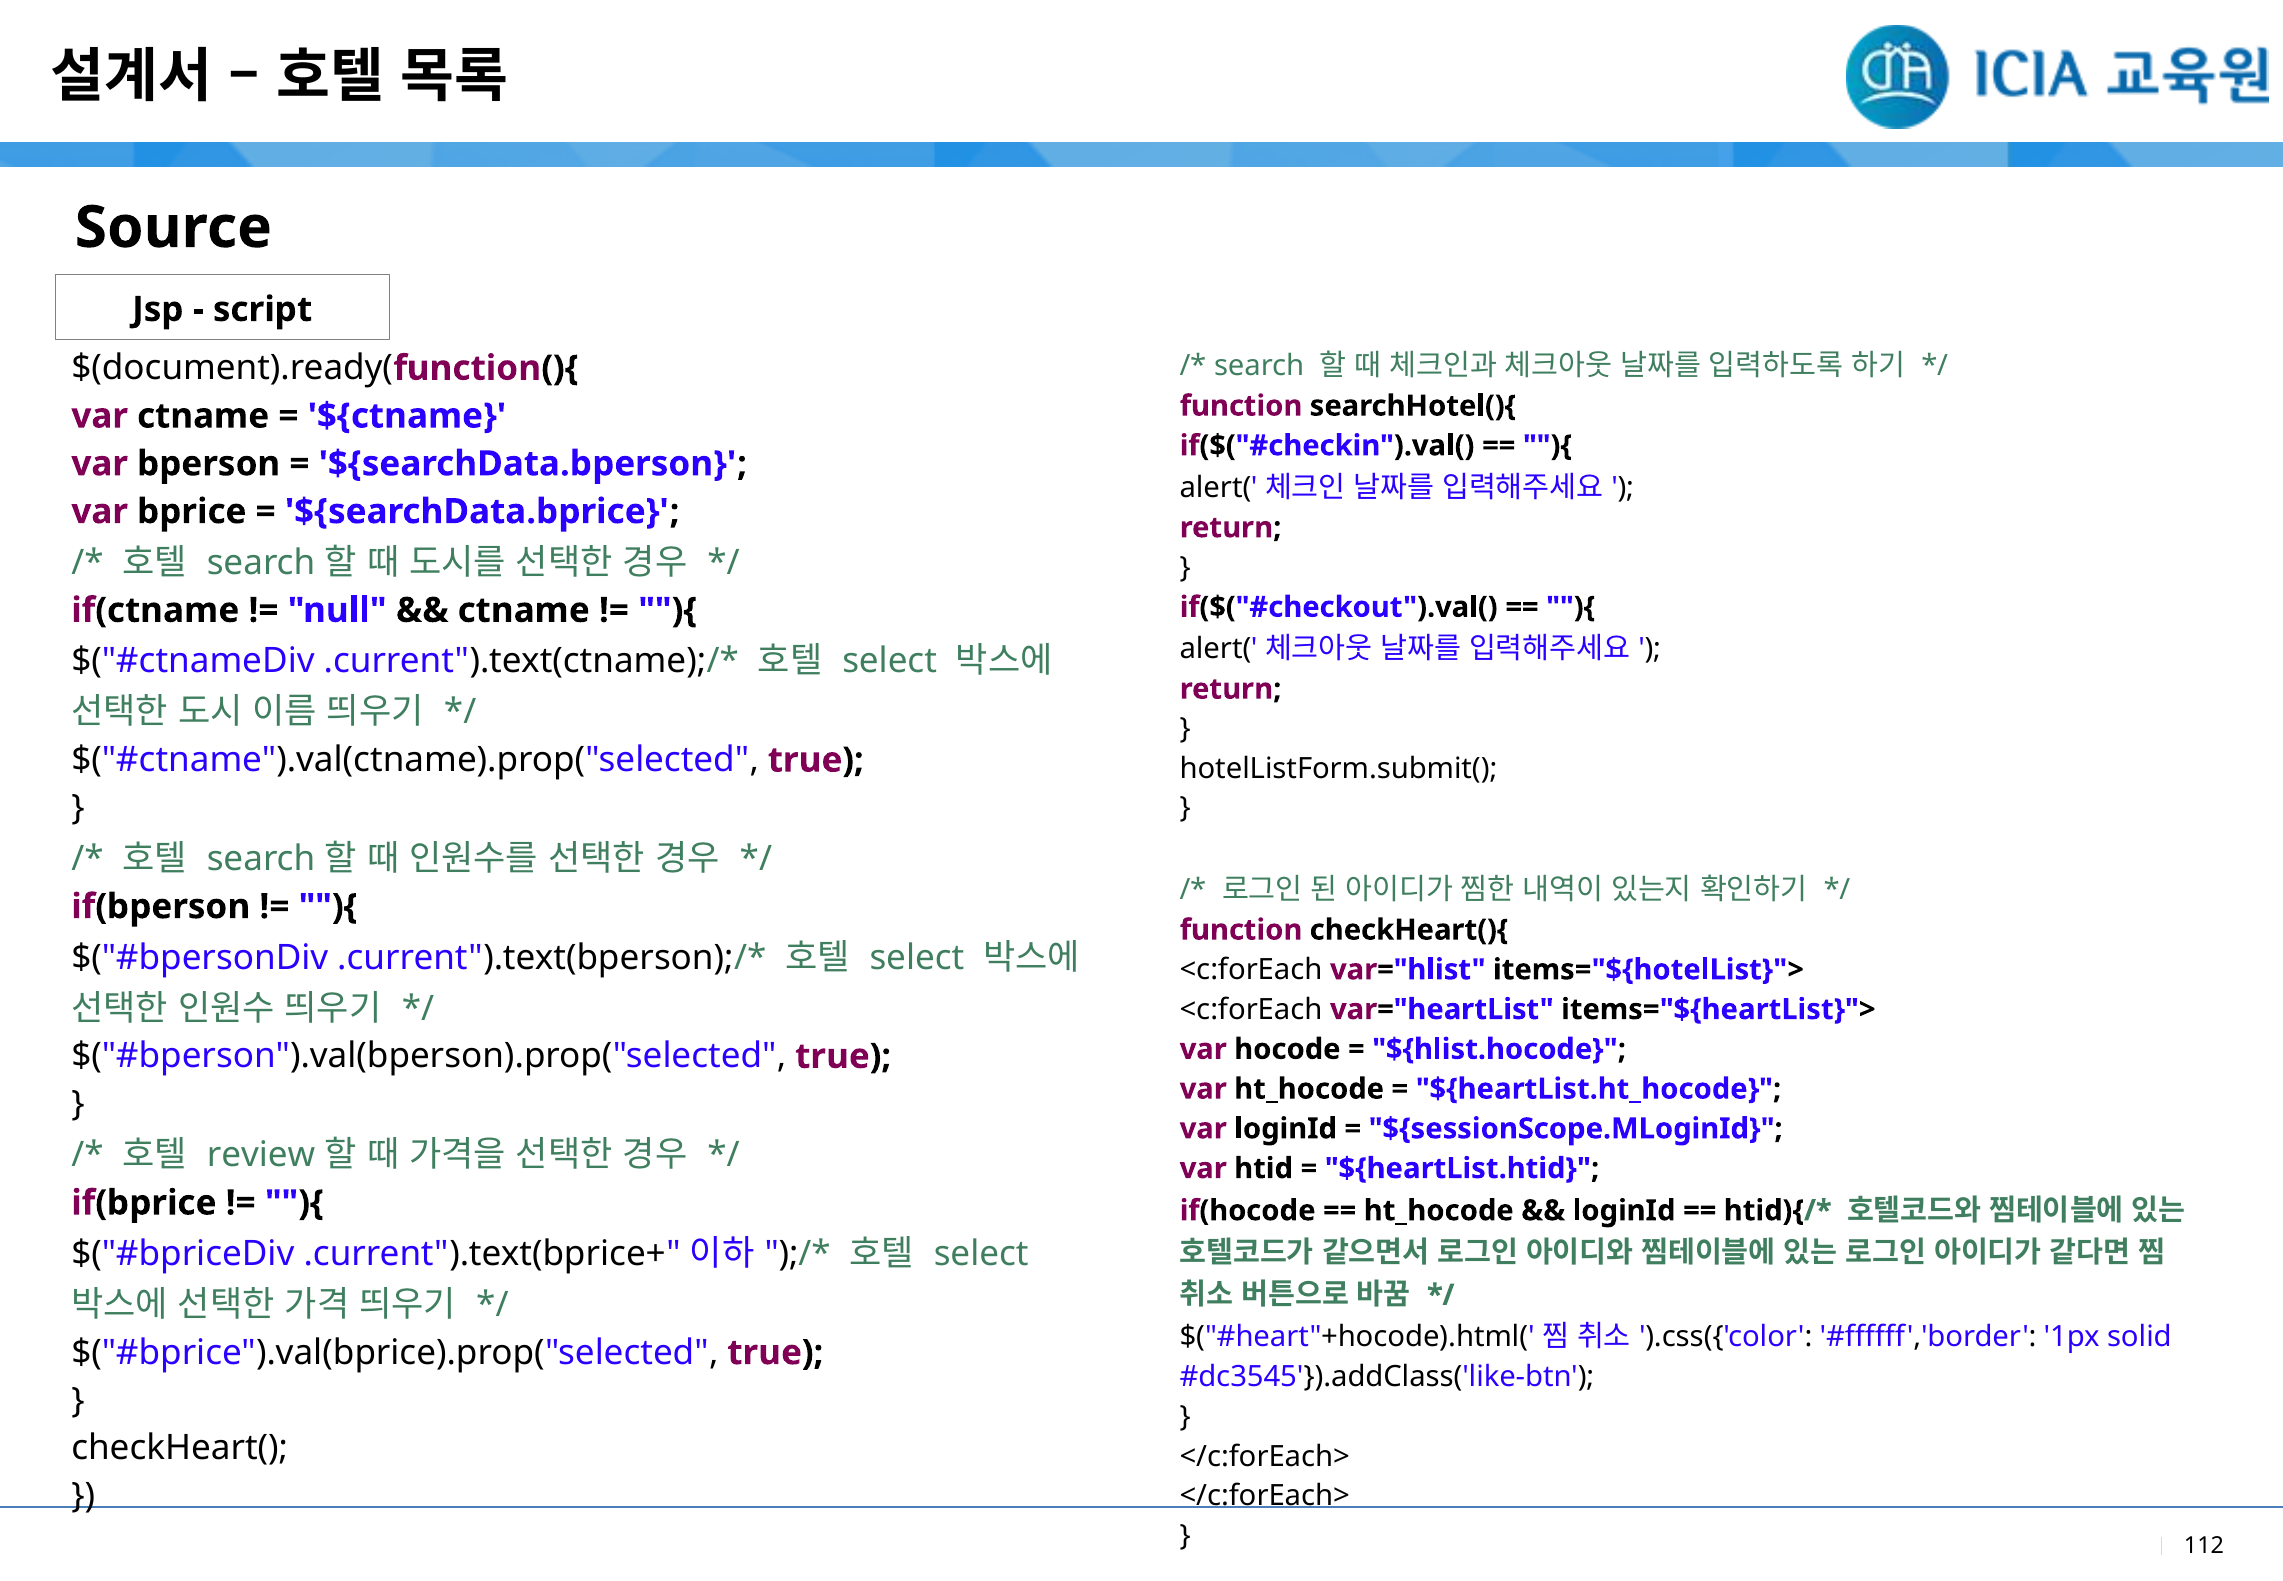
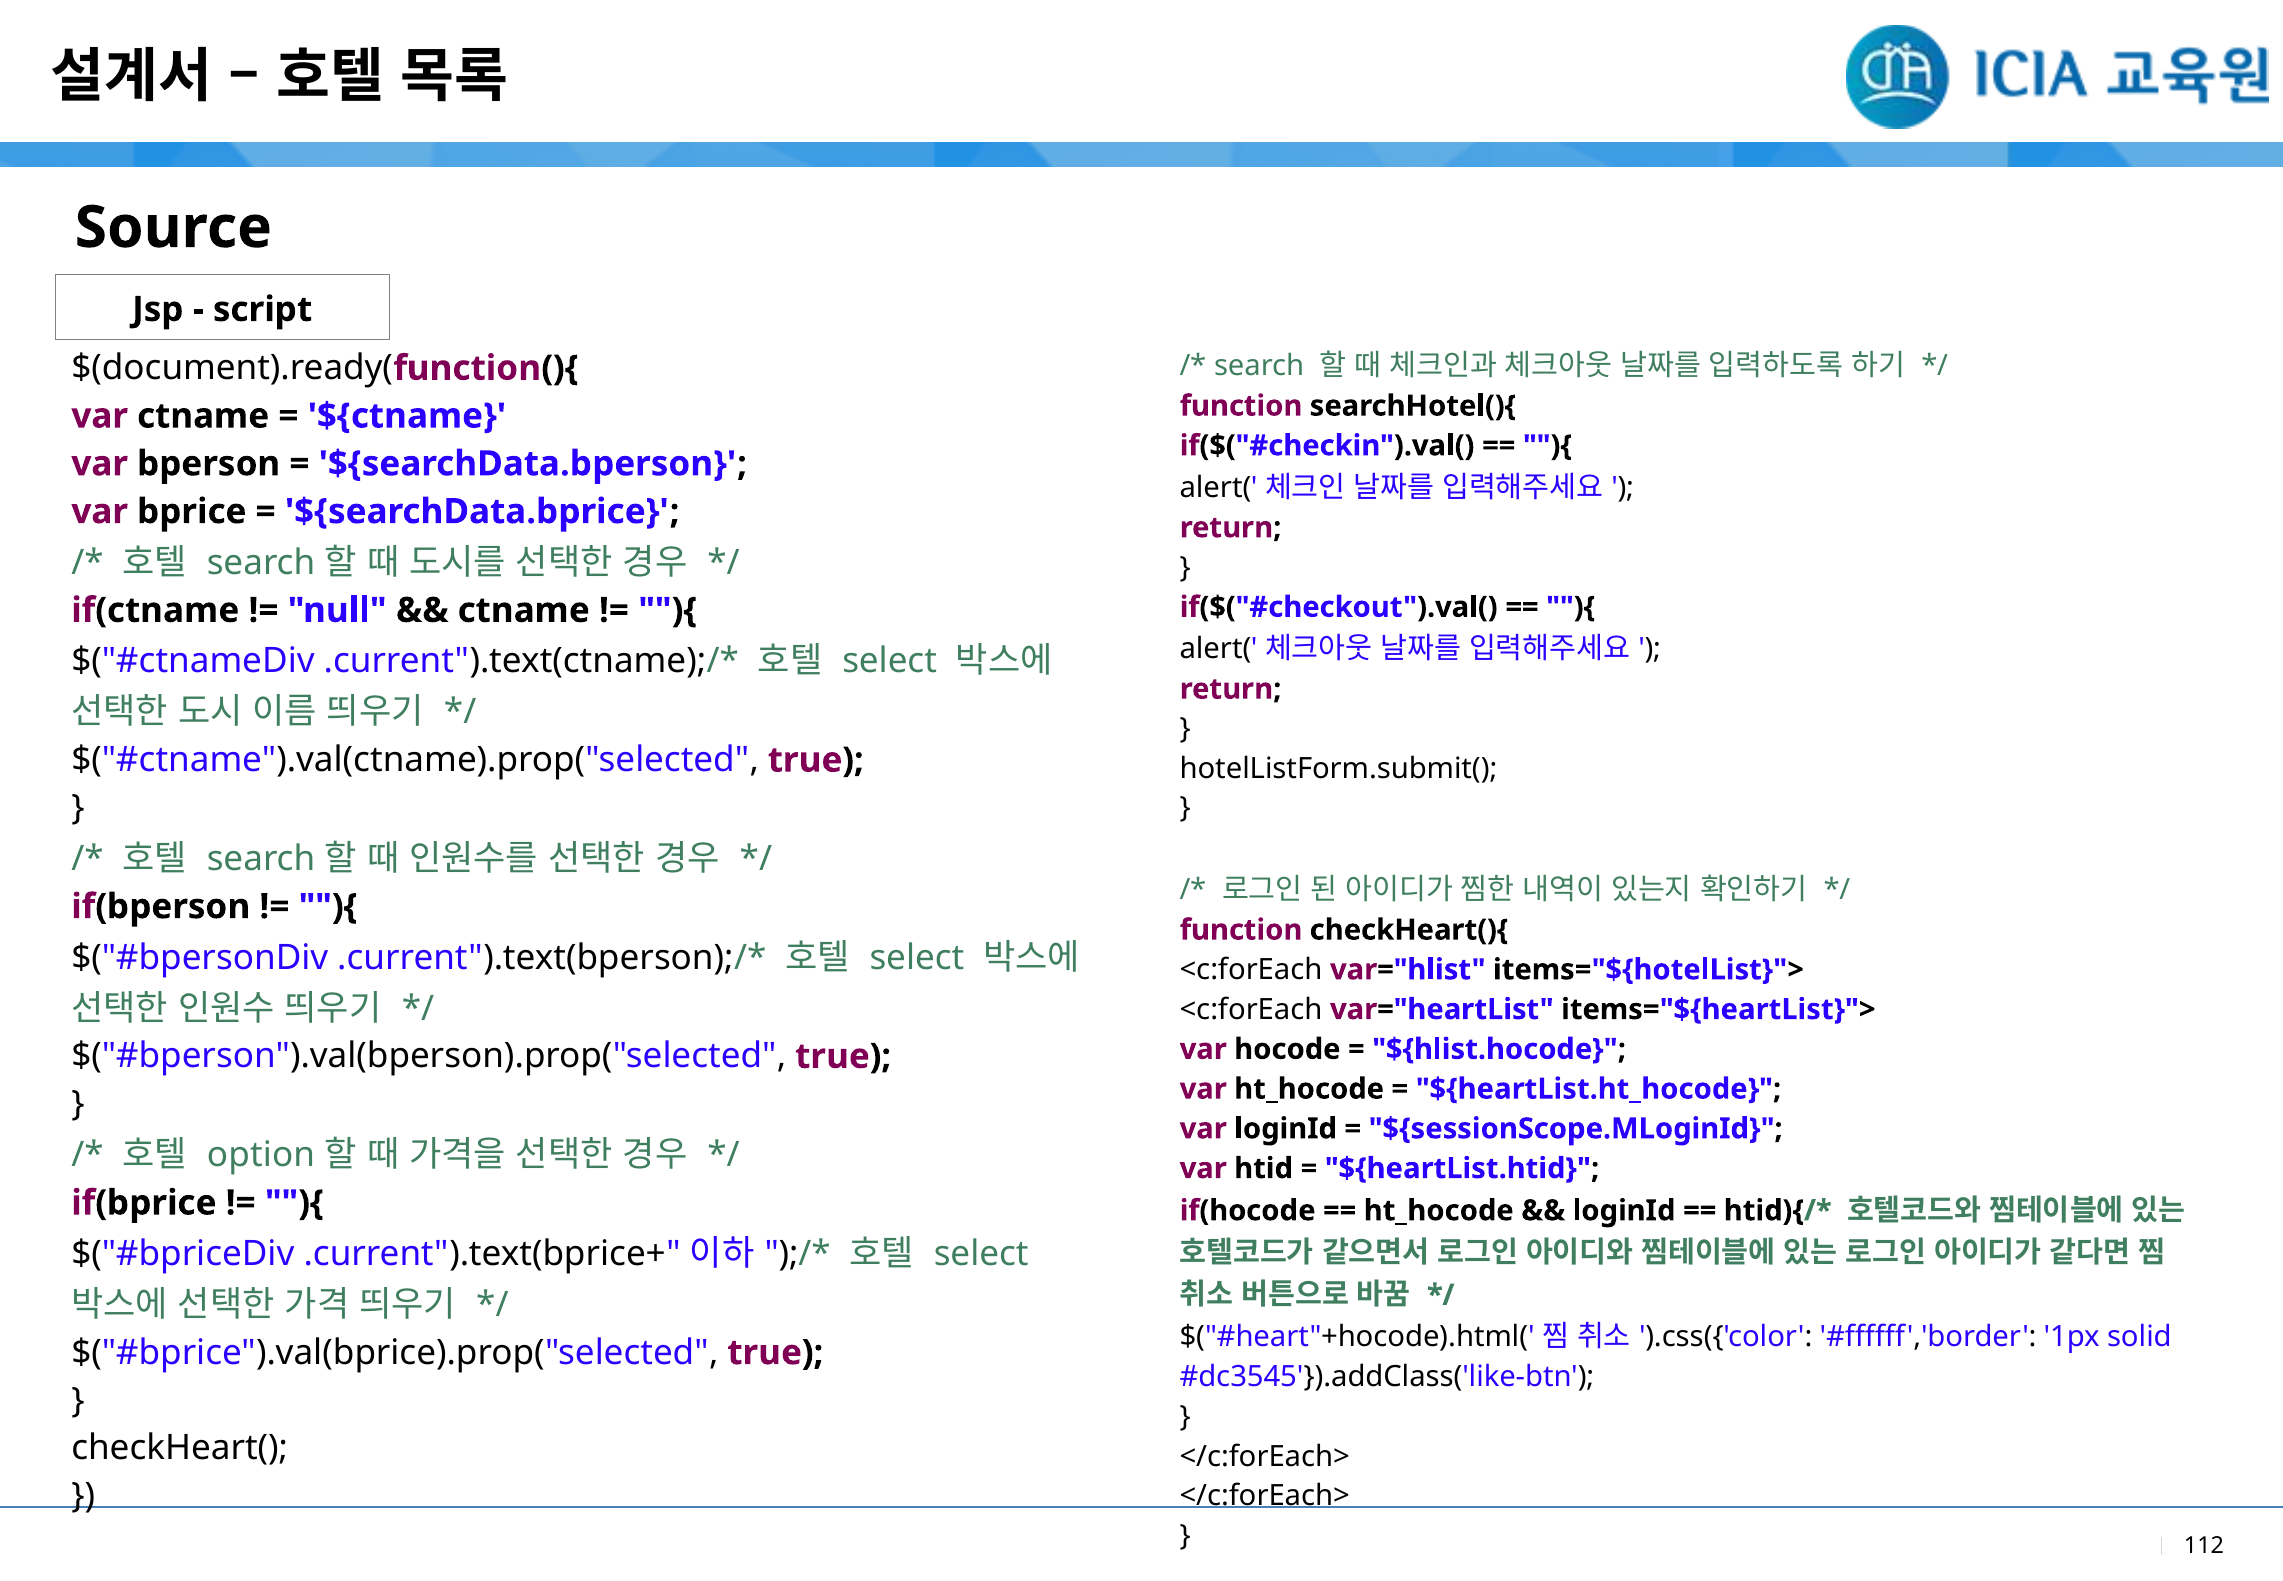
review: review -> option (261, 1155)
